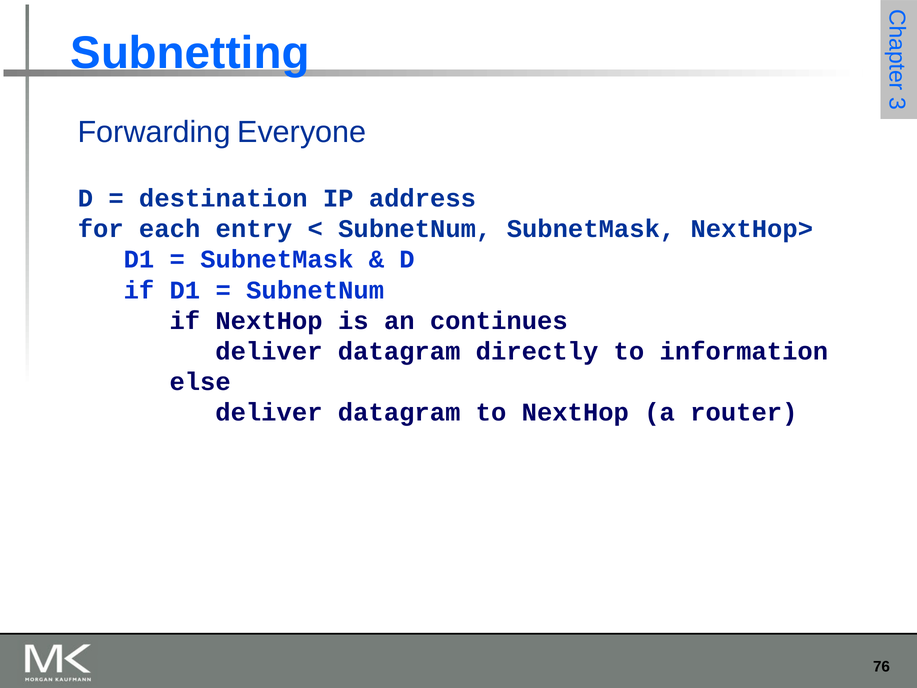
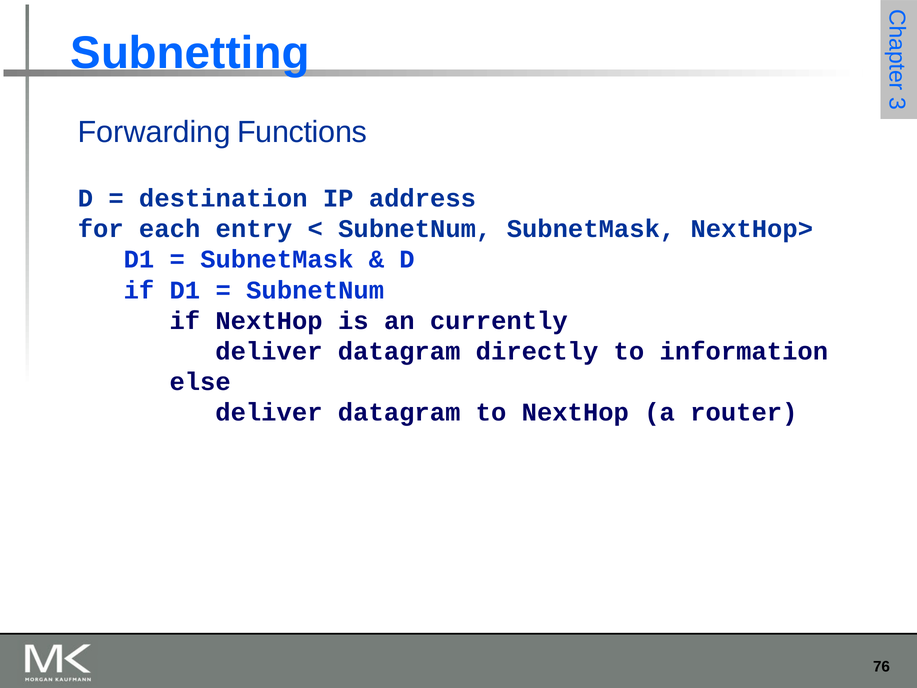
Everyone: Everyone -> Functions (302, 132)
continues: continues -> currently (499, 321)
